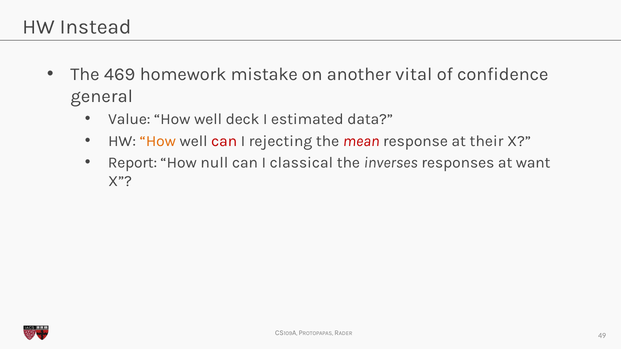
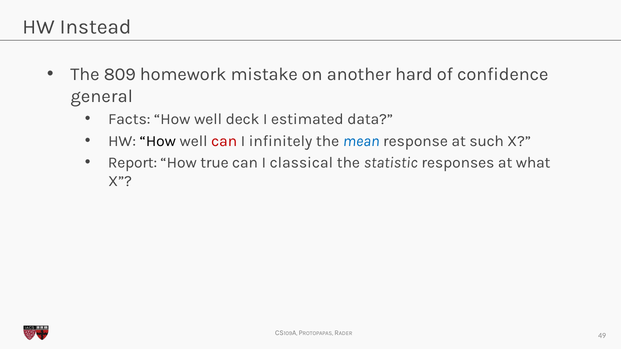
469: 469 -> 809 (120, 74)
vital: vital -> hard (414, 74)
Value: Value -> Facts (129, 119)
How colour: orange -> black (158, 141)
rejecting: rejecting -> infinitely (281, 141)
mean colour: red -> blue (361, 141)
their: their -> such (487, 141)
null: null -> true (214, 163)
inverses: inverses -> statistic (391, 163)
want: want -> what (533, 163)
